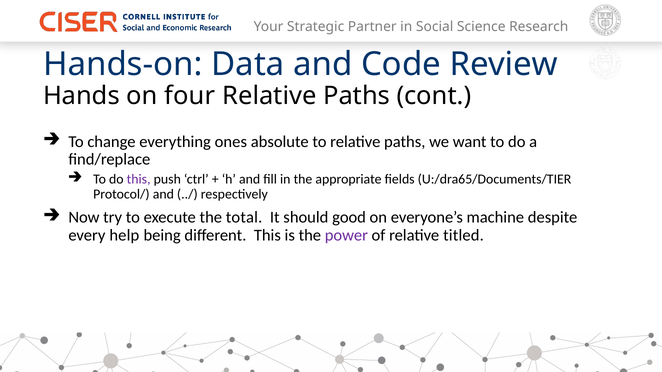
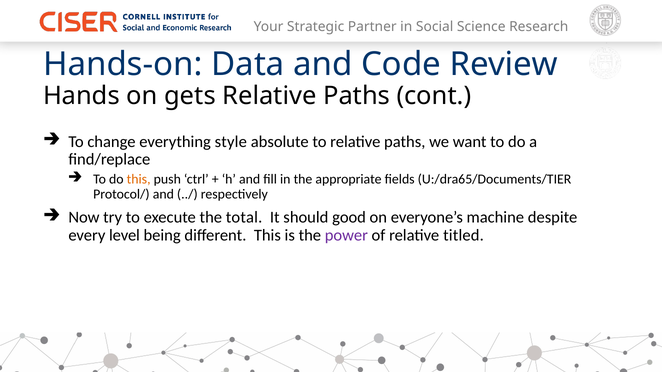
four: four -> gets (190, 96)
ones: ones -> style (231, 142)
this colour: purple -> orange (139, 180)
help: help -> level (124, 236)
